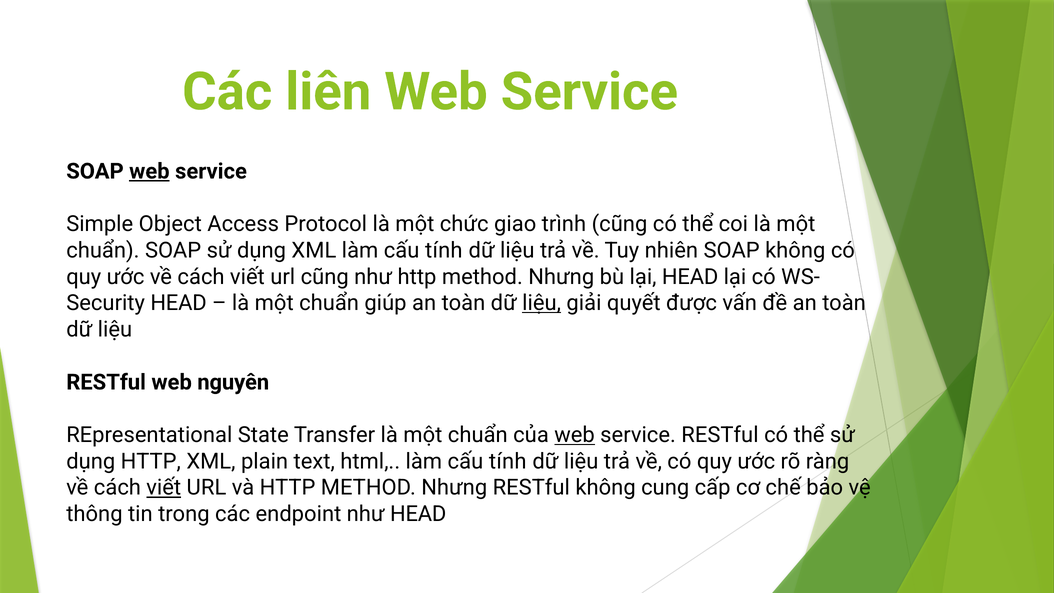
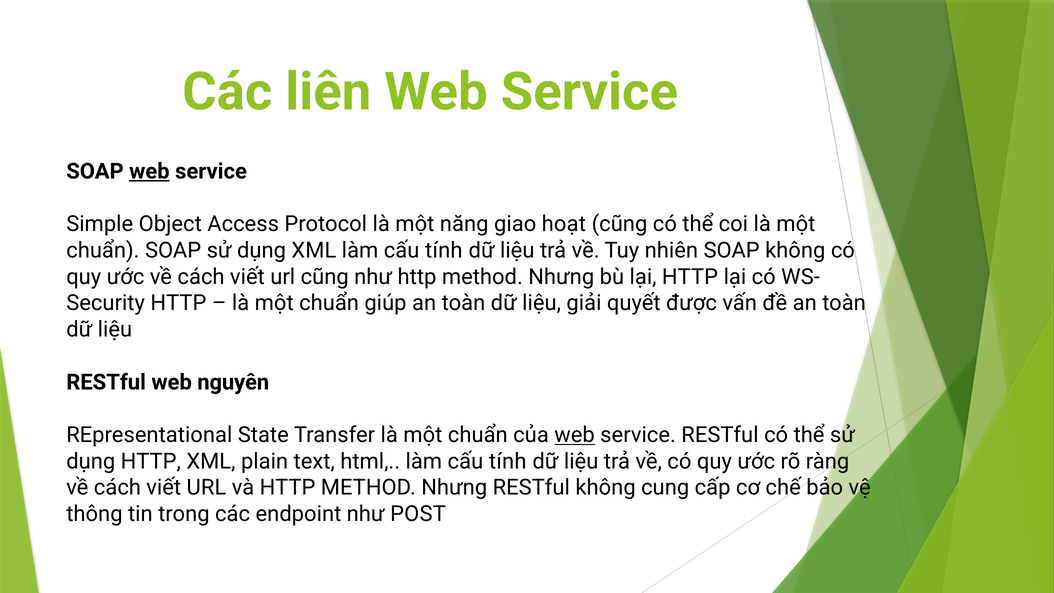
chức: chức -> năng (464, 224)
trình: trình -> hoạt (564, 224)
lại HEAD: HEAD -> HTTP (690, 277)
HEAD: HEAD -> HTTP (178, 303)
liệu underline: present -> none (542, 303)
viết underline: present -> none (164, 488)
như HEAD: HEAD -> POST (418, 514)
